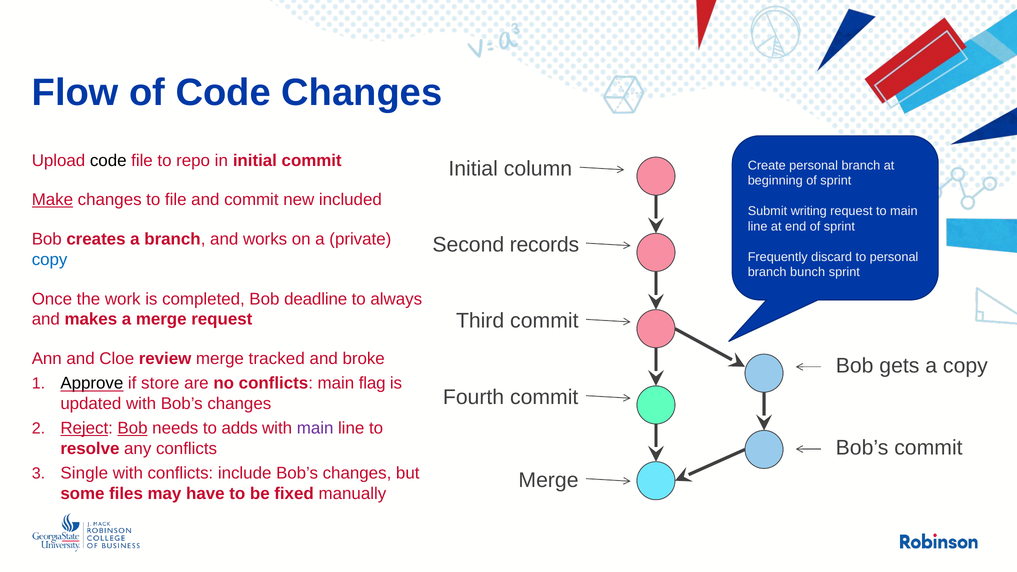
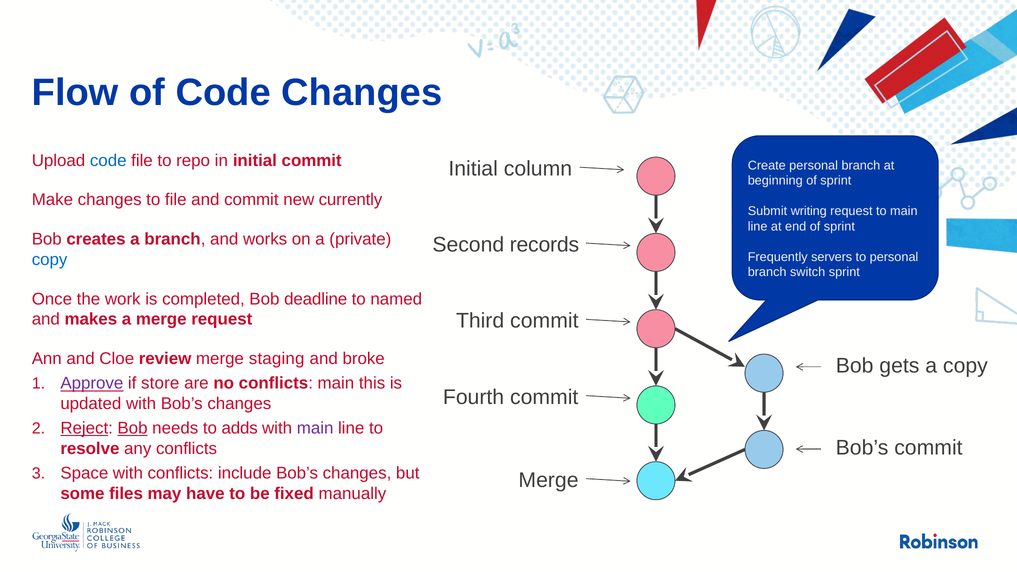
code colour: black -> blue (108, 161)
Make underline: present -> none (52, 200)
included: included -> currently (350, 200)
discard: discard -> servers (832, 257)
bunch: bunch -> switch (808, 272)
always: always -> named (396, 299)
tracked: tracked -> staging (277, 359)
Approve colour: black -> purple (92, 383)
flag: flag -> this (372, 383)
Single: Single -> Space (84, 473)
